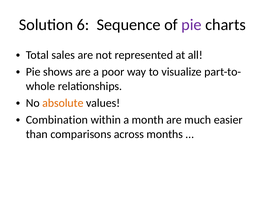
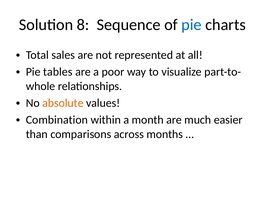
6: 6 -> 8 (83, 25)
pie colour: purple -> blue (191, 25)
shows: shows -> tables (58, 72)
